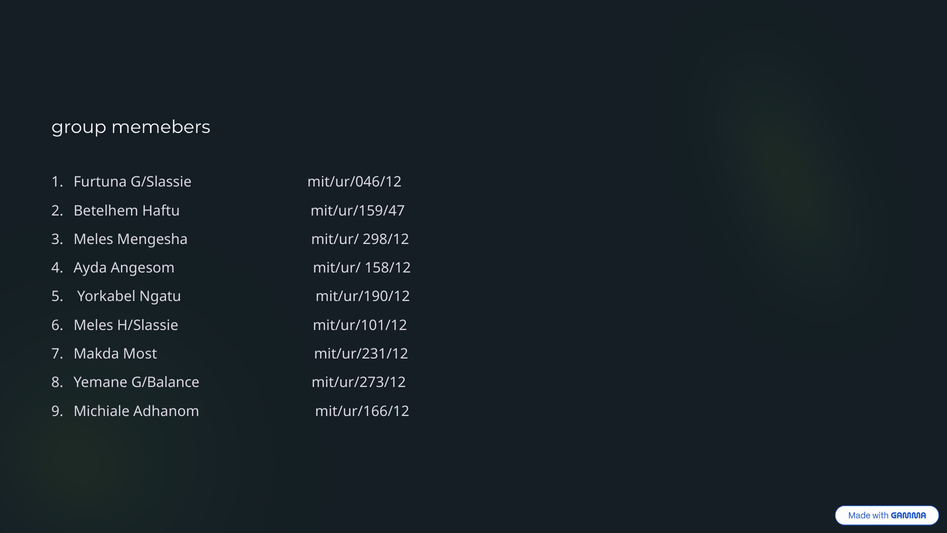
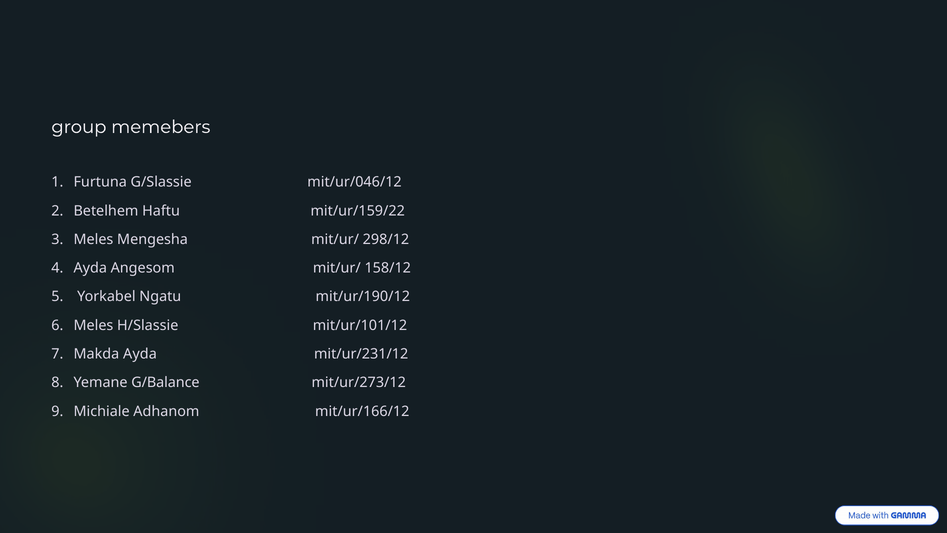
mit/ur/159/47: mit/ur/159/47 -> mit/ur/159/22 (358, 211)
Makda Most: Most -> Ayda (140, 354)
